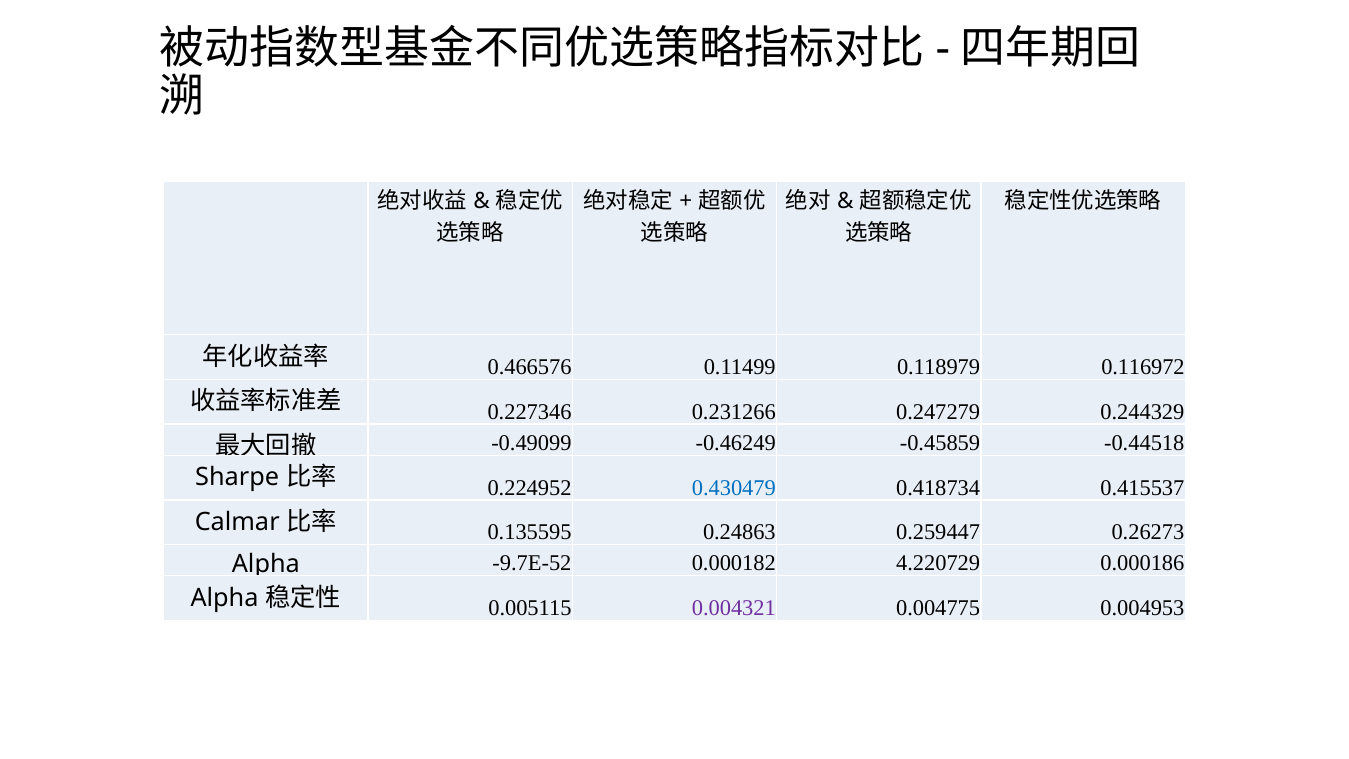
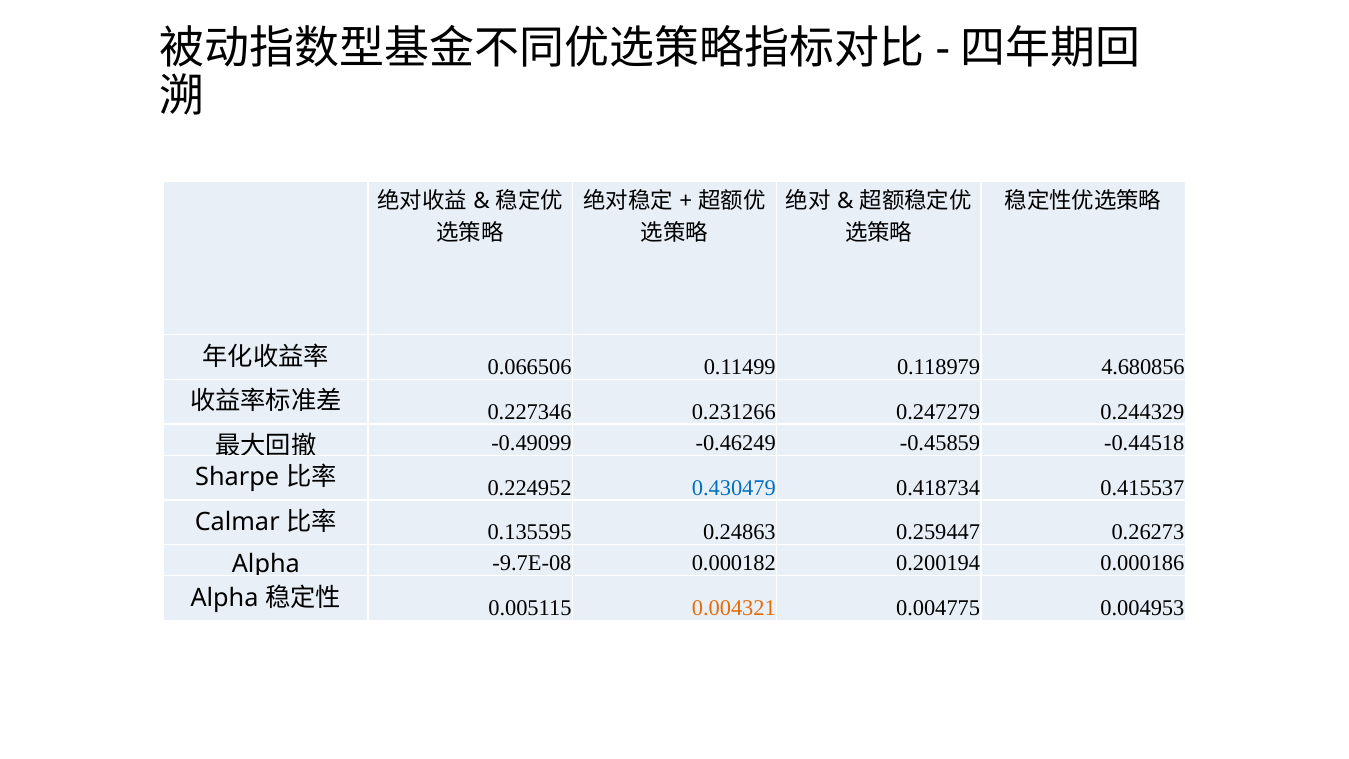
0.466576: 0.466576 -> 0.066506 (530, 367)
0.116972: 0.116972 -> 4.680856 (1143, 367)
-9.7E-52: -9.7E-52 -> -9.7E-08 (532, 563)
4.220729: 4.220729 -> 0.200194 (938, 563)
0.004321 colour: purple -> orange (734, 608)
